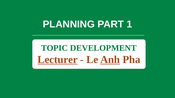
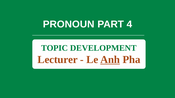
PLANNING: PLANNING -> PRONOUN (69, 24)
1: 1 -> 4 (129, 24)
Lecturer underline: present -> none (58, 60)
